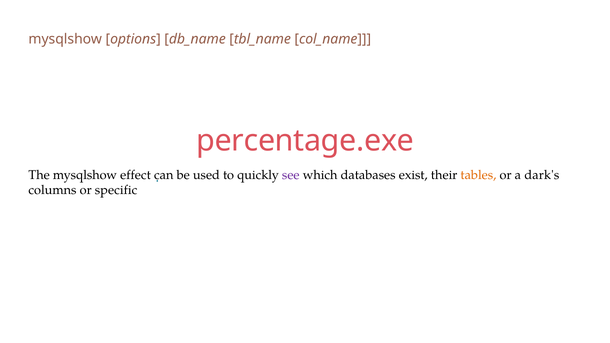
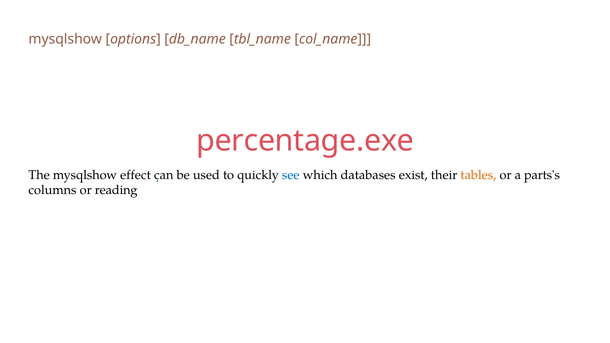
see colour: purple -> blue (291, 175)
dark's: dark's -> parts's (542, 175)
specific: specific -> reading (116, 190)
